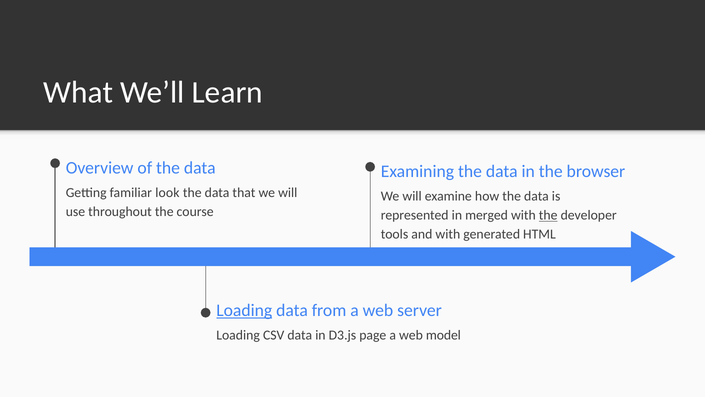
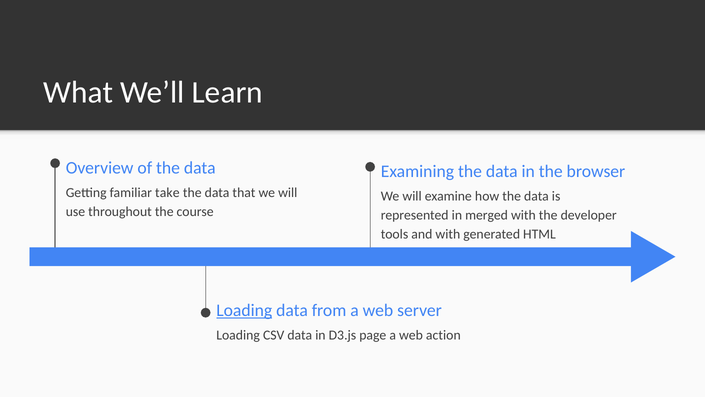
look: look -> take (167, 193)
the underline: present -> none (548, 215)
model: model -> action (443, 335)
